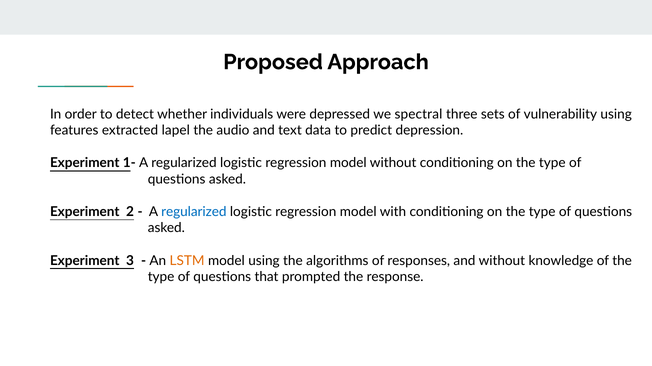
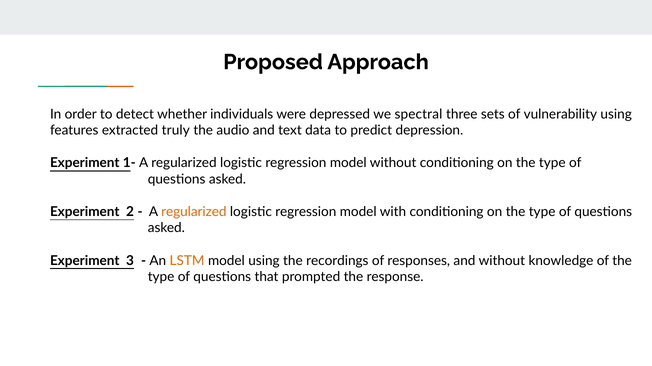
lapel: lapel -> truly (176, 131)
regularized colour: blue -> orange (194, 212)
algorithms: algorithms -> recordings (337, 261)
